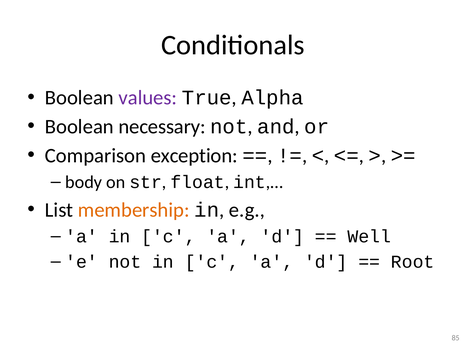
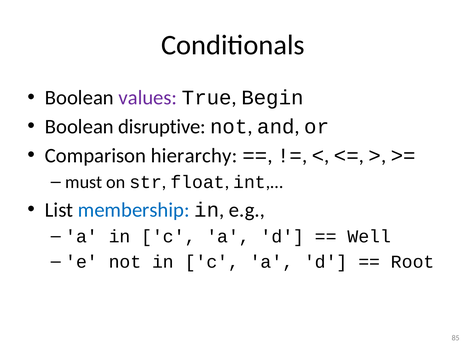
Alpha: Alpha -> Begin (272, 98)
necessary: necessary -> disruptive (162, 127)
exception: exception -> hierarchy (194, 156)
body: body -> must (84, 183)
membership colour: orange -> blue (134, 210)
